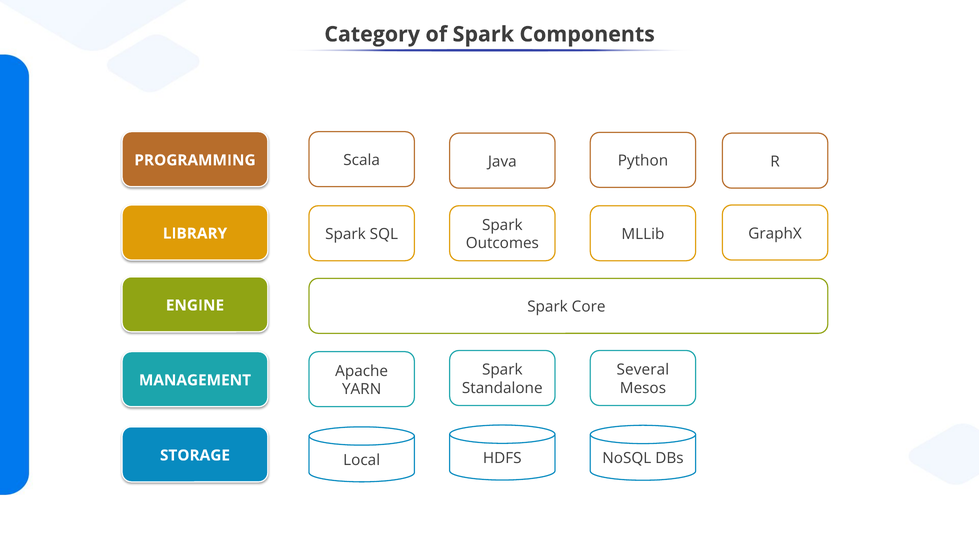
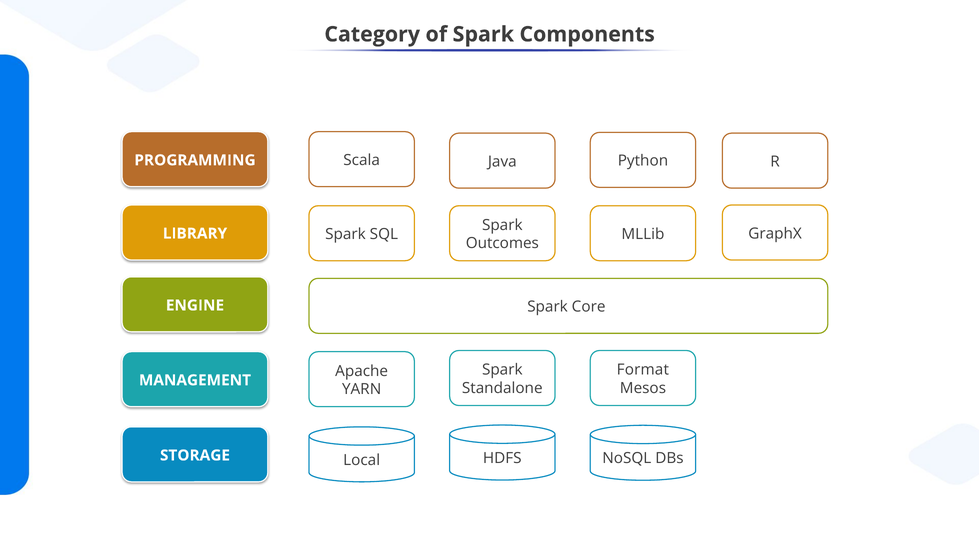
Several: Several -> Format (643, 370)
